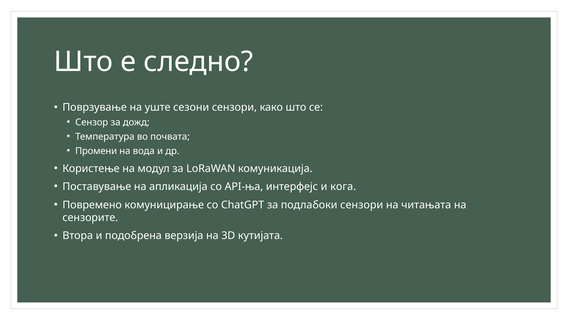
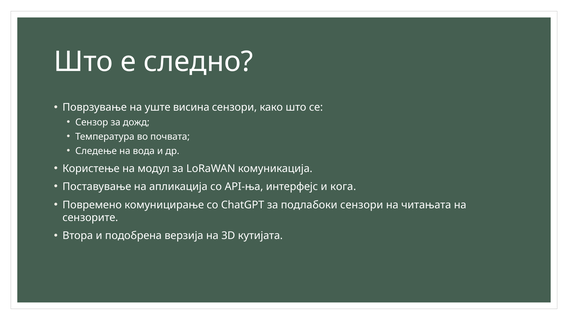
сезони: сезони -> висина (191, 107)
Промени: Промени -> Следење (96, 151)
